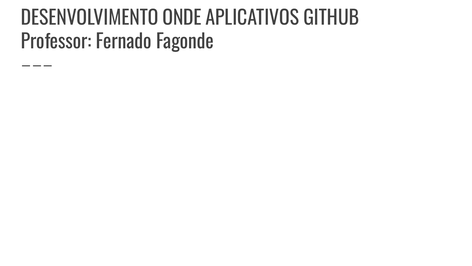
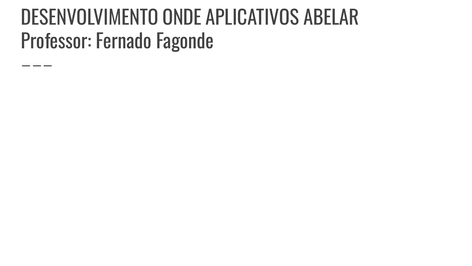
GITHUB: GITHUB -> ABELAR (331, 18)
